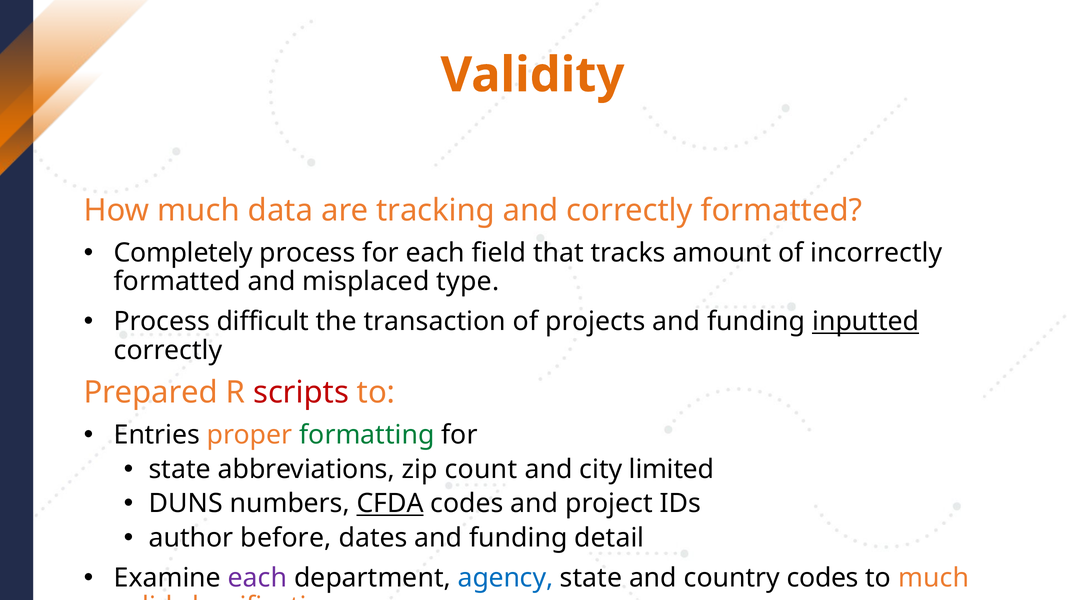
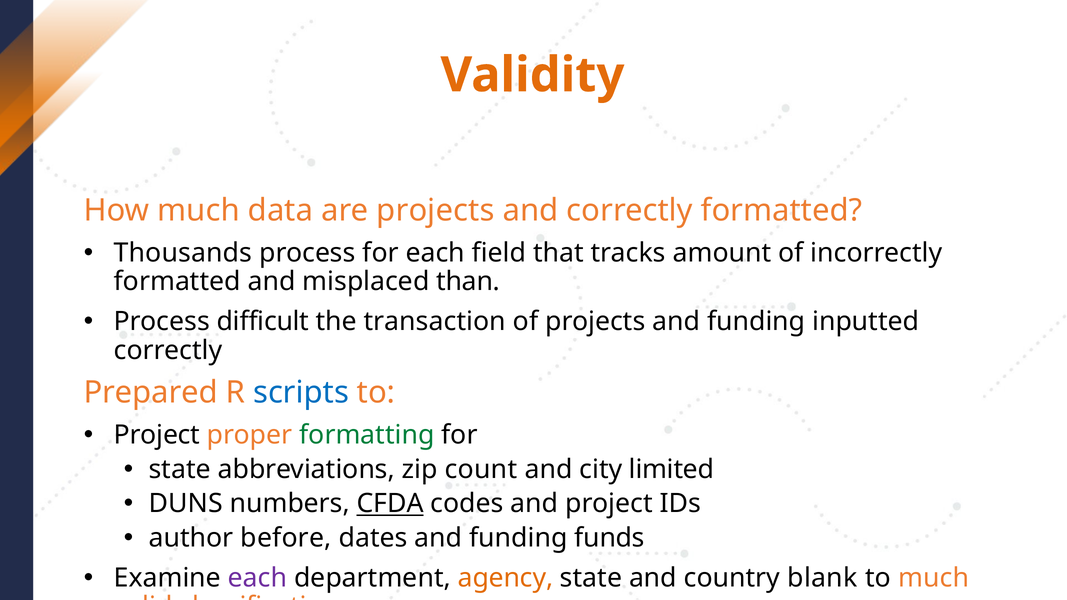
are tracking: tracking -> projects (435, 211)
Completely: Completely -> Thousands (183, 253)
type: type -> than (468, 282)
inputted underline: present -> none (866, 322)
scripts colour: red -> blue (301, 393)
Entries: Entries -> Project (157, 435)
detail: detail -> funds (610, 538)
agency colour: blue -> orange (505, 578)
country codes: codes -> blank (822, 578)
